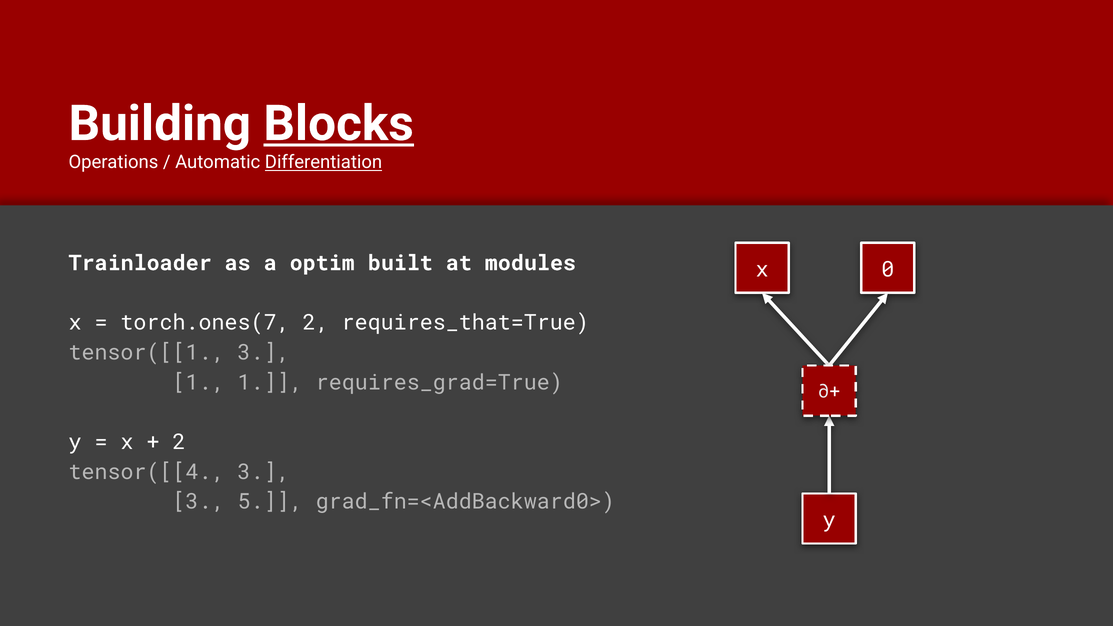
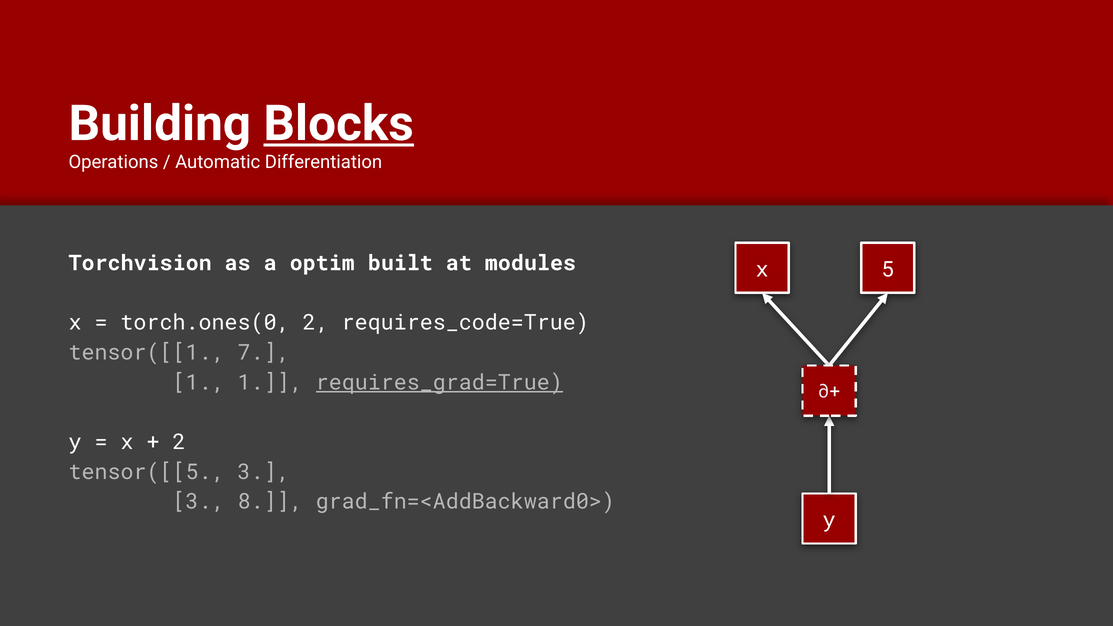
Differentiation underline: present -> none (324, 162)
Trainloader: Trainloader -> Torchvision (140, 263)
0: 0 -> 5 (888, 269)
torch.ones(7: torch.ones(7 -> torch.ones(0 (205, 323)
requires_that=True: requires_that=True -> requires_code=True (465, 323)
tensor([[1 3: 3 -> 7 (264, 353)
requires_grad=True underline: none -> present (439, 382)
tensor([[4: tensor([[4 -> tensor([[5 (147, 472)
5: 5 -> 8 (270, 502)
